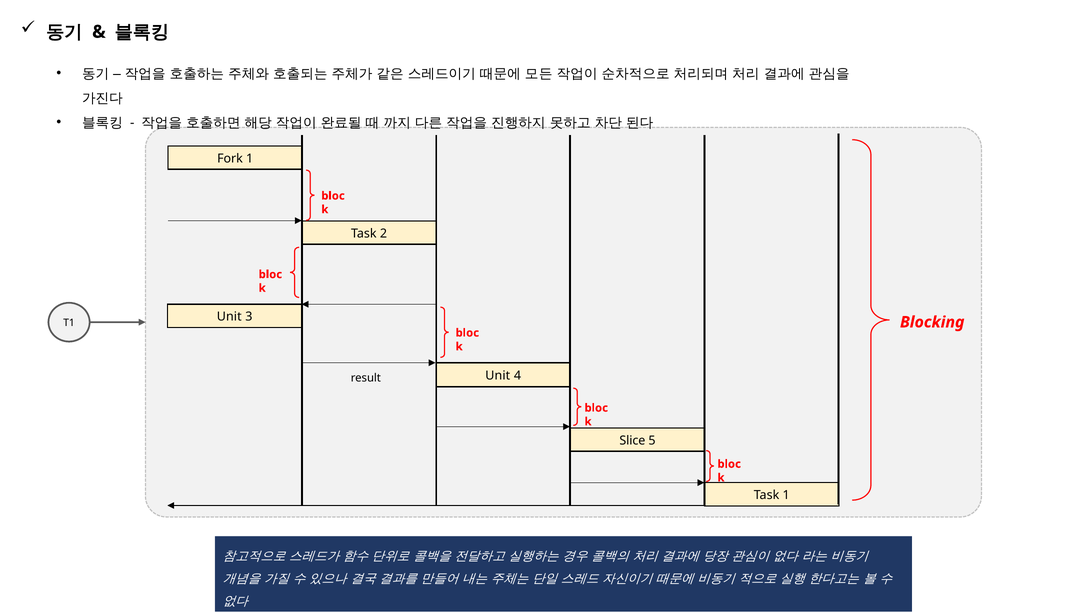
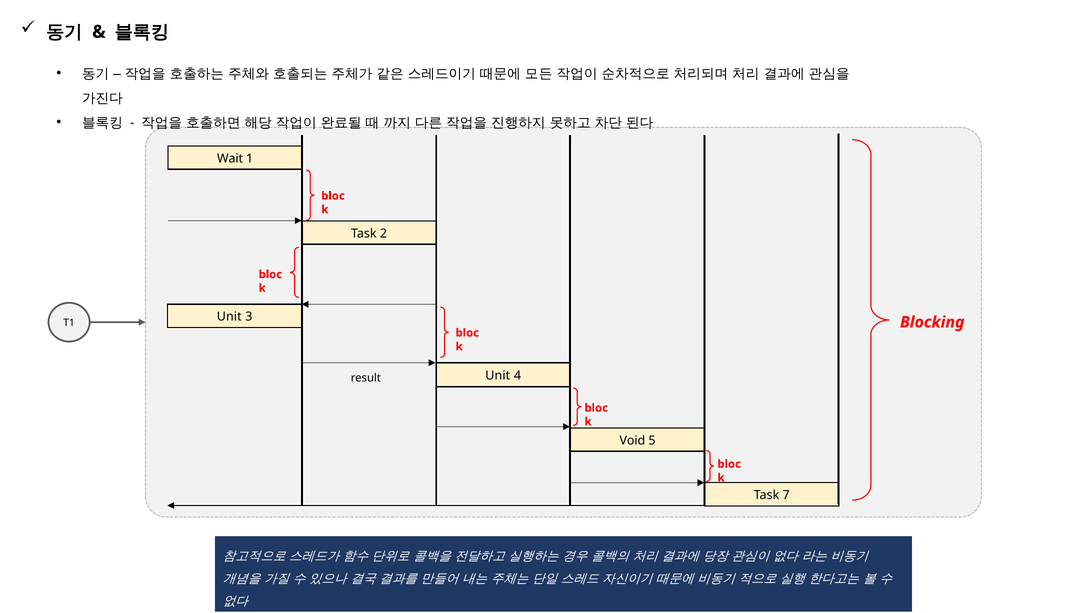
Fork: Fork -> Wait (230, 159)
Slice: Slice -> Void (632, 441)
Task 1: 1 -> 7 (786, 495)
